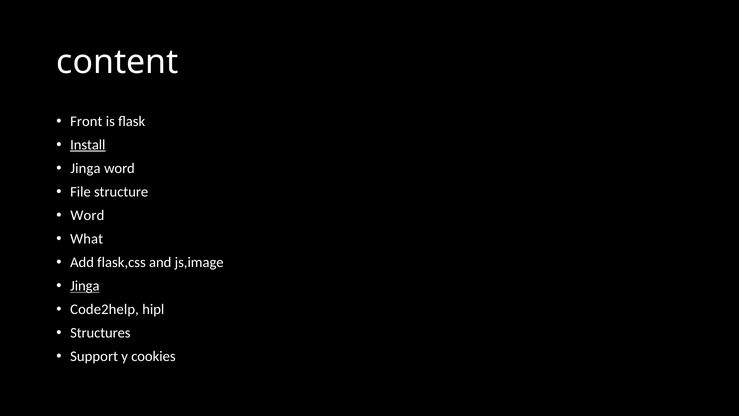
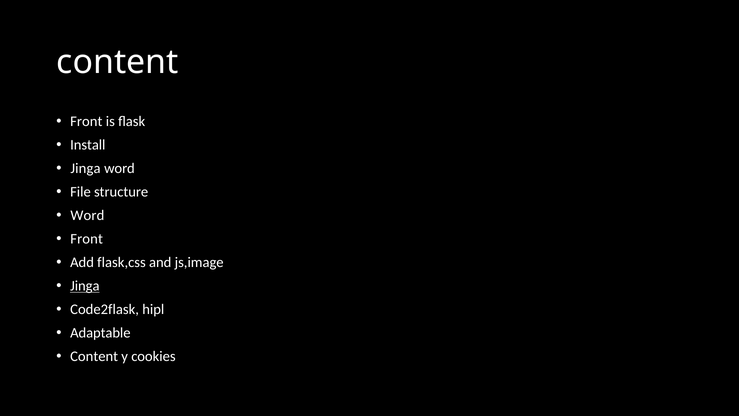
Install underline: present -> none (88, 145)
What: What -> Front (87, 239)
Code2help: Code2help -> Code2flask (105, 309)
Structures: Structures -> Adaptable (100, 333)
Support: Support -> Content (94, 356)
